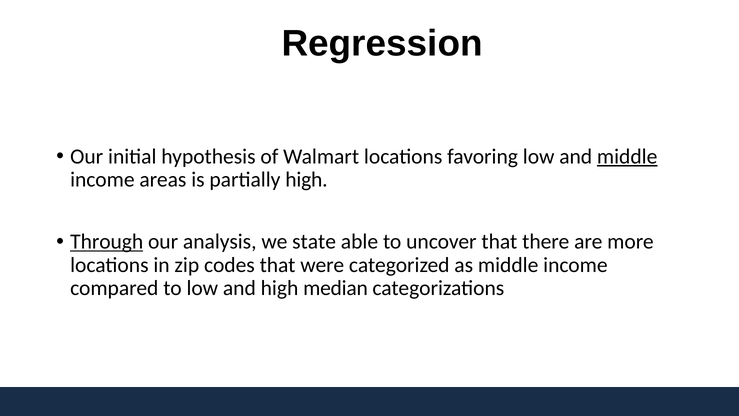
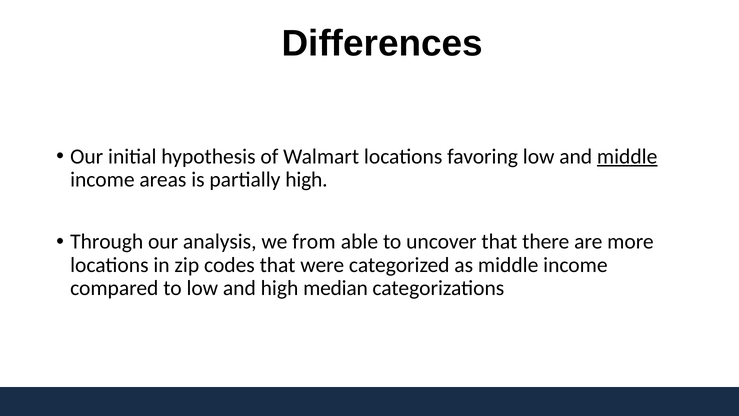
Regression: Regression -> Differences (382, 44)
Through underline: present -> none (107, 242)
state: state -> from (314, 242)
